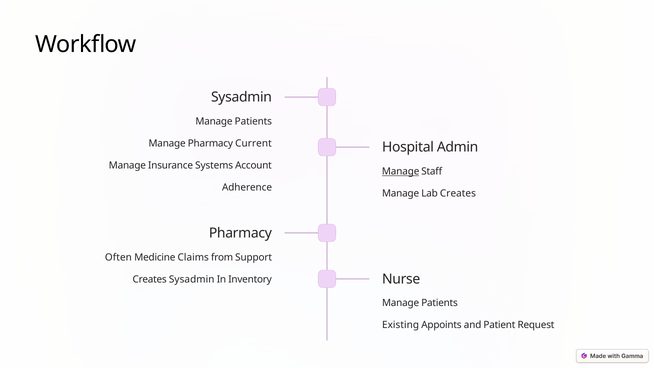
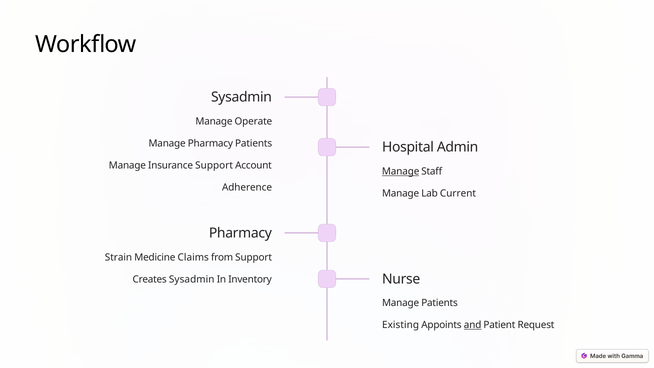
Patients: Patients -> Operate (253, 121)
Pharmacy Current: Current -> Patients (254, 143)
Insurance Systems: Systems -> Support (214, 165)
Lab Creates: Creates -> Current (458, 193)
Often: Often -> Strain (118, 257)
and underline: none -> present (473, 325)
